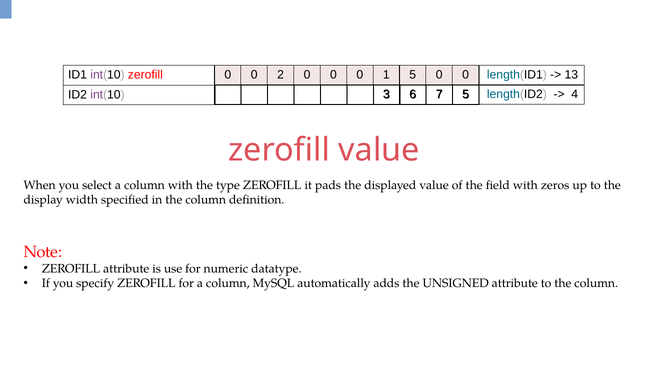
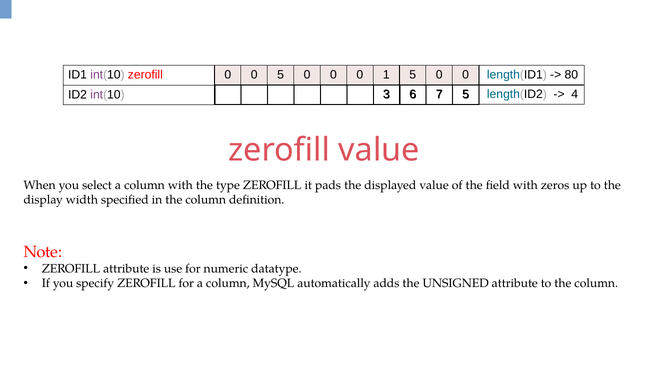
0 2: 2 -> 5 (281, 75)
13: 13 -> 80 (571, 75)
